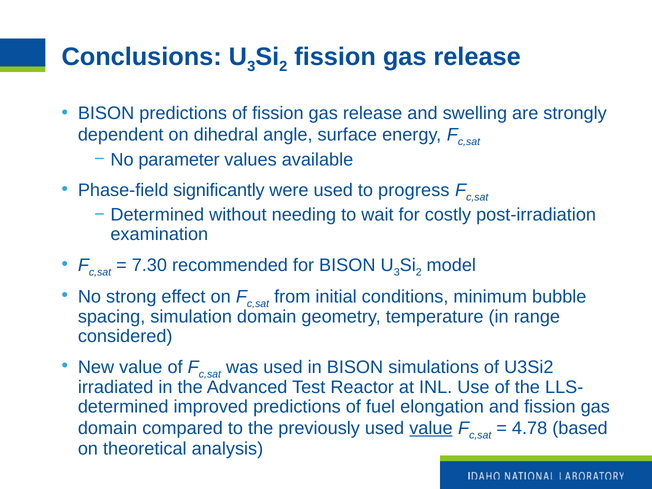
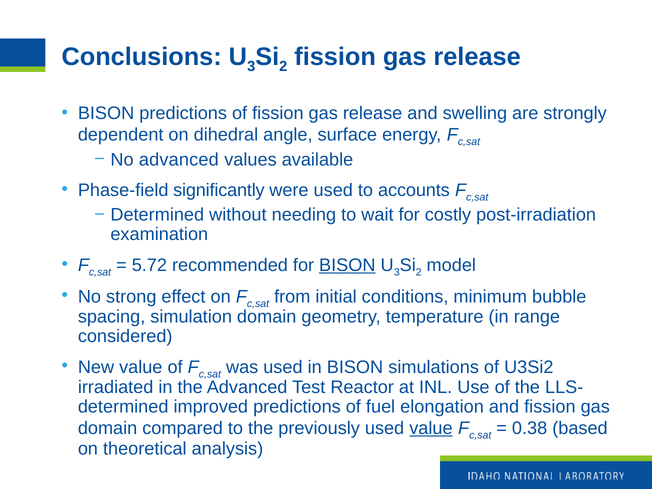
No parameter: parameter -> advanced (179, 160)
progress: progress -> accounts (414, 190)
7.30: 7.30 -> 5.72 (149, 265)
BISON underline: none -> present (347, 265)
4.78: 4.78 -> 0.38 (530, 428)
